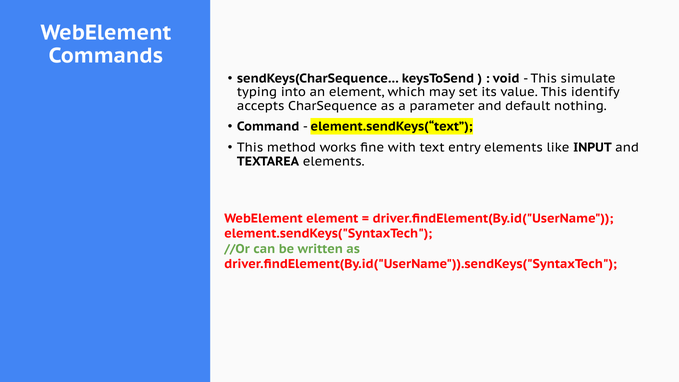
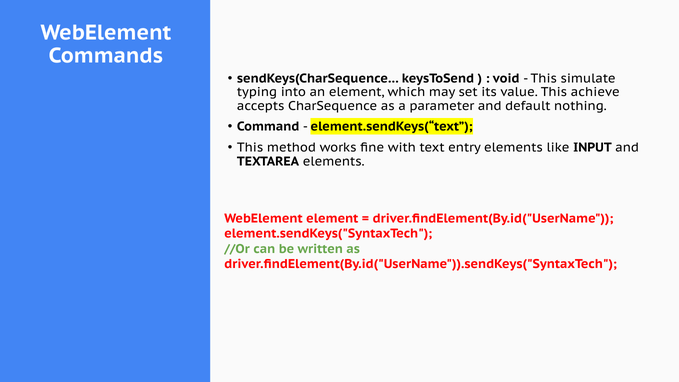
identify: identify -> achieve (595, 92)
